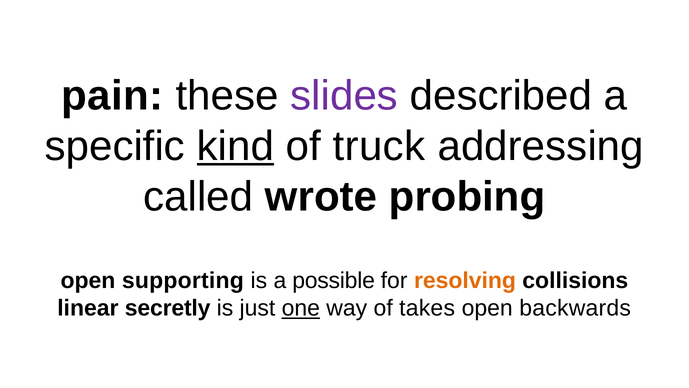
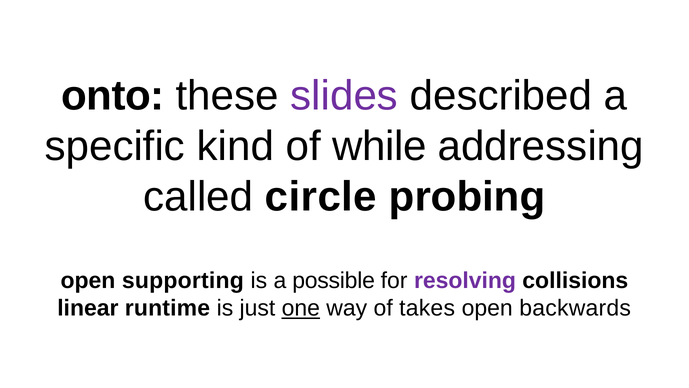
pain: pain -> onto (113, 96)
kind underline: present -> none (235, 146)
truck: truck -> while (379, 146)
wrote: wrote -> circle (321, 197)
resolving colour: orange -> purple (465, 280)
secretly: secretly -> runtime (167, 308)
